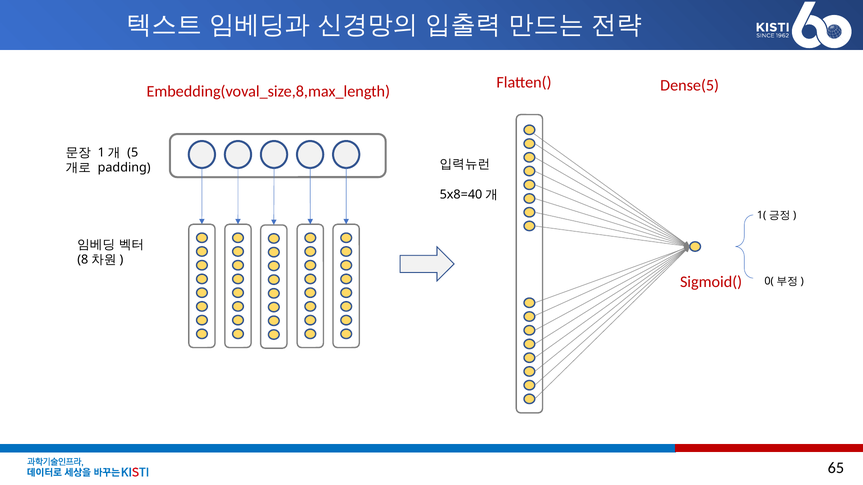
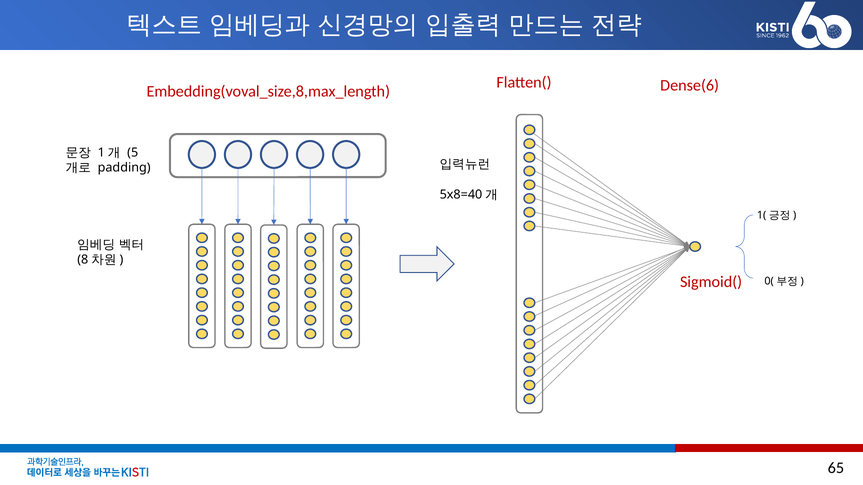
Dense(5: Dense(5 -> Dense(6 (690, 86)
